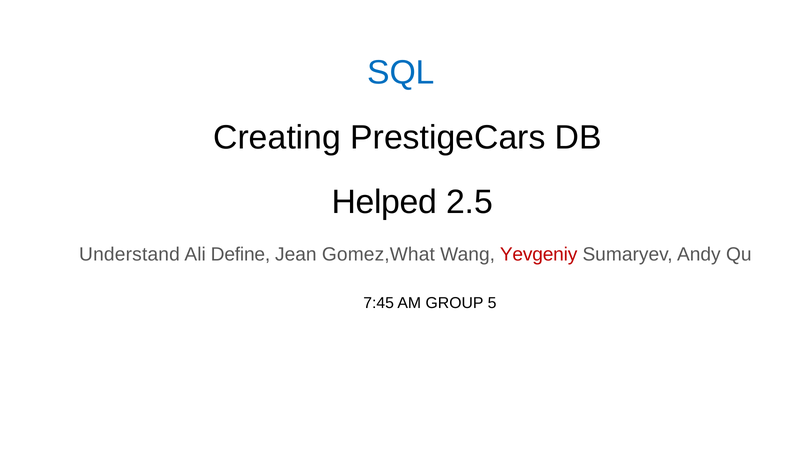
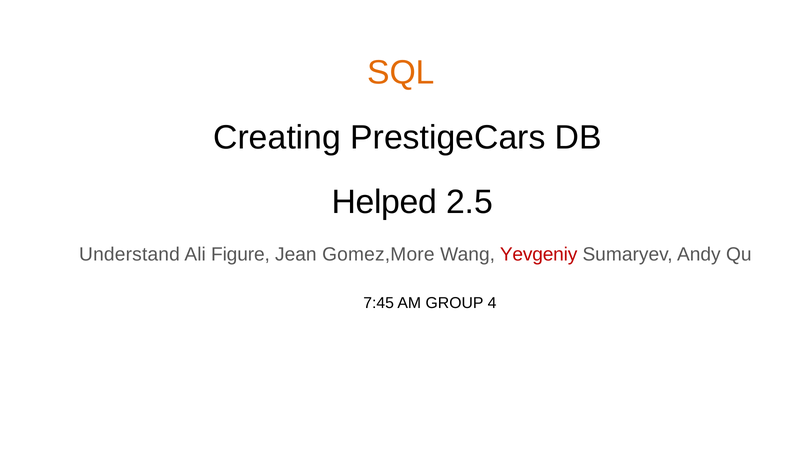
SQL colour: blue -> orange (401, 73)
Define: Define -> Figure (240, 255)
Gomez,What: Gomez,What -> Gomez,More (378, 255)
5: 5 -> 4 (492, 303)
